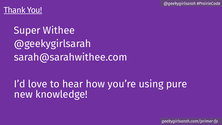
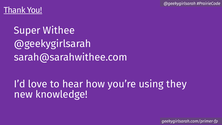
pure: pure -> they (177, 84)
